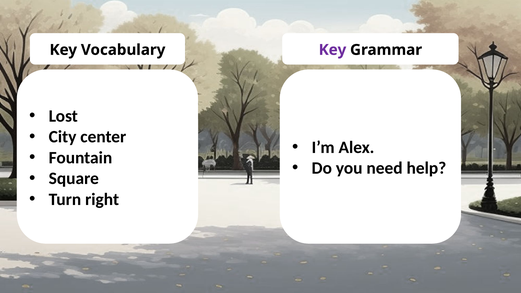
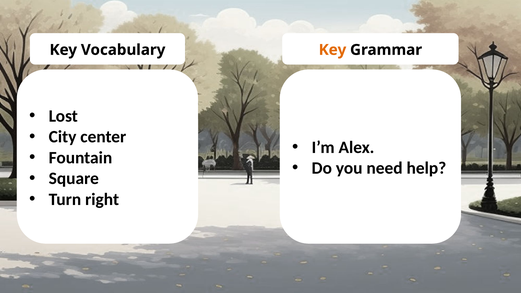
Key colour: purple -> orange (332, 50)
